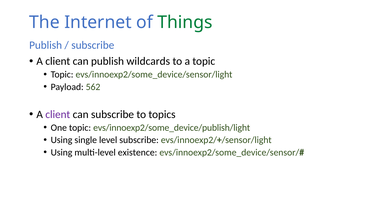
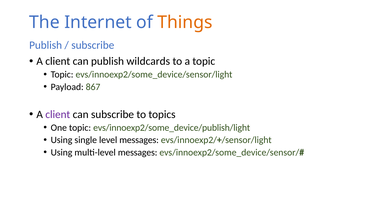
Things colour: green -> orange (185, 22)
562: 562 -> 867 (93, 87)
level subscribe: subscribe -> messages (139, 140)
multi-level existence: existence -> messages (138, 152)
